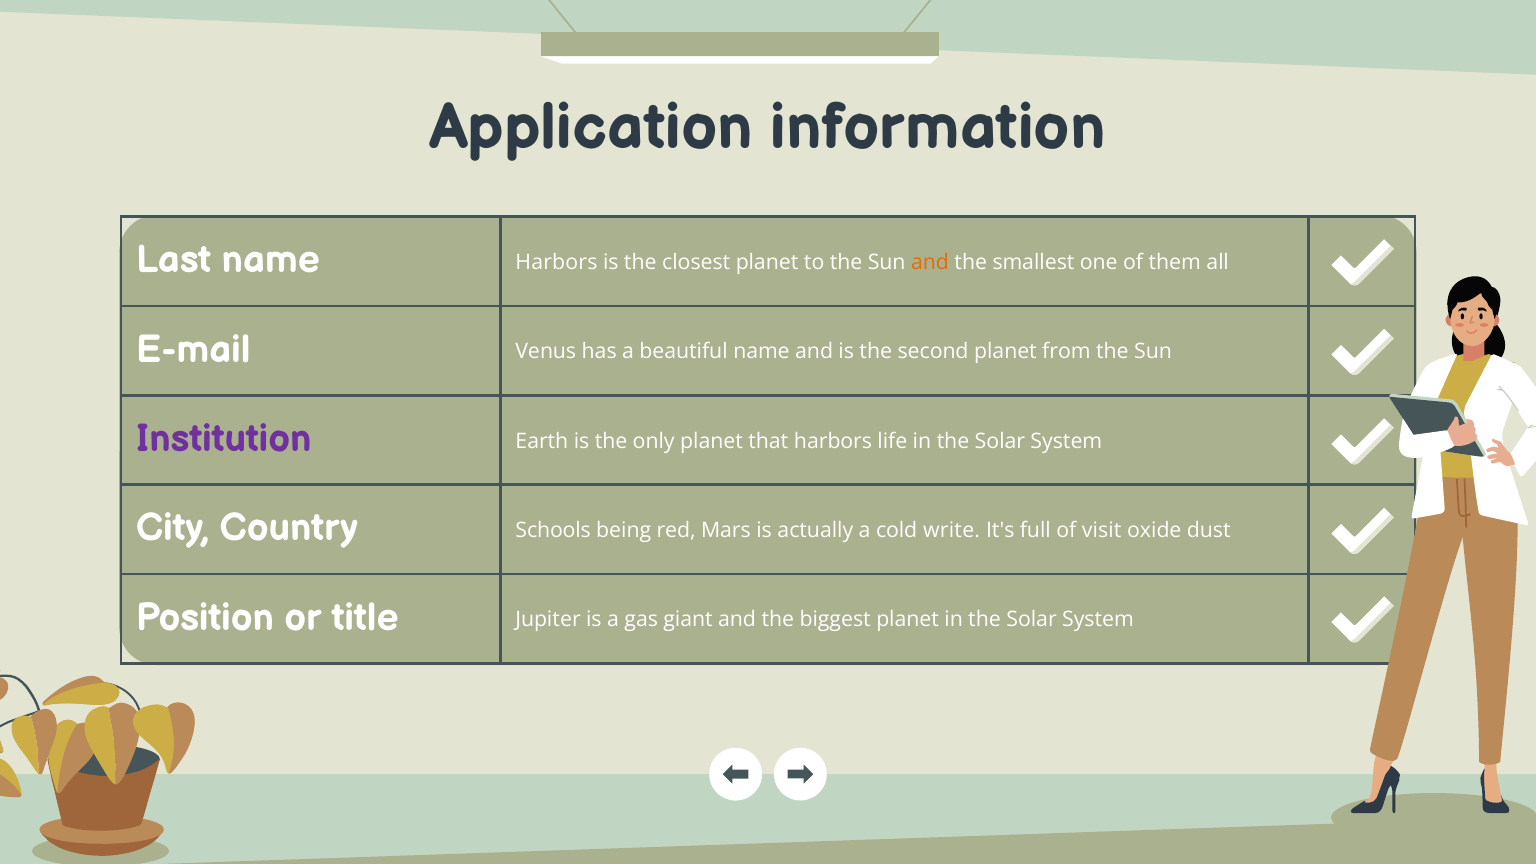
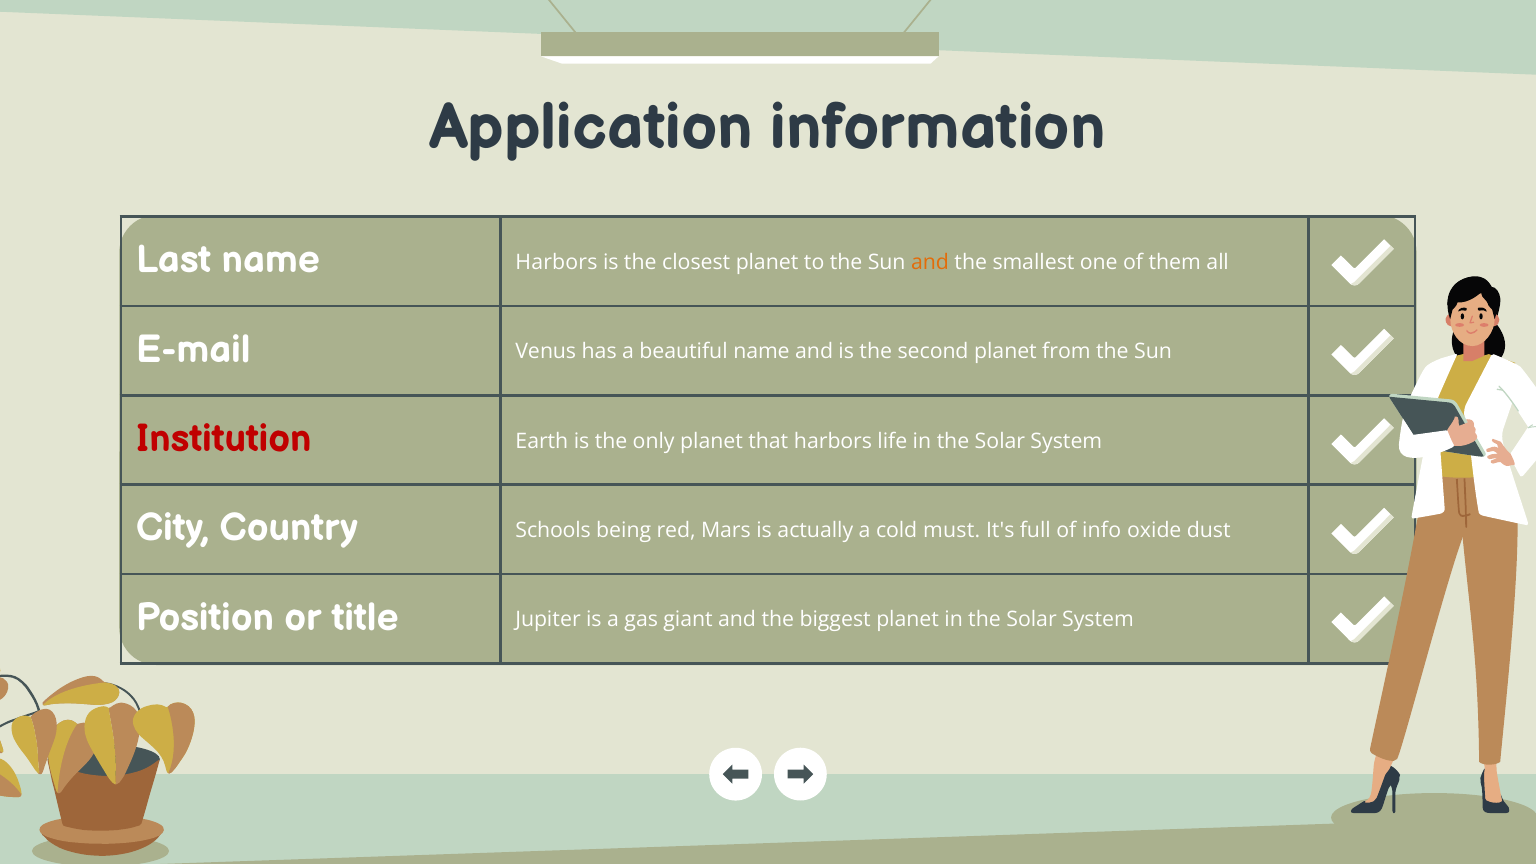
Institution colour: purple -> red (224, 439)
write: write -> must (952, 531)
visit: visit -> info (1102, 531)
